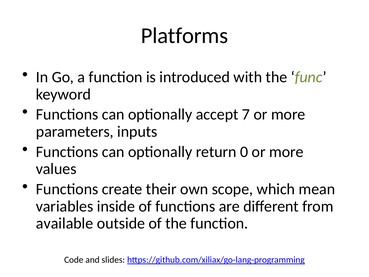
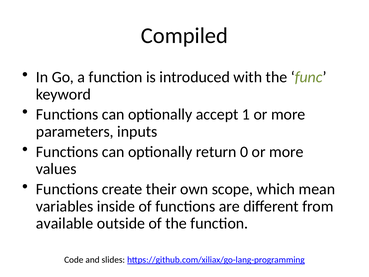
Platforms: Platforms -> Compiled (184, 36)
7: 7 -> 1 (246, 114)
